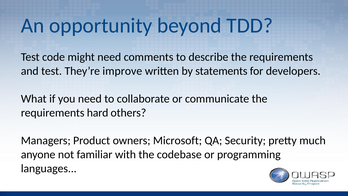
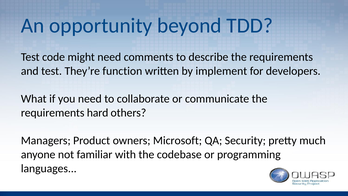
improve: improve -> function (122, 71)
statements: statements -> implement (221, 71)
